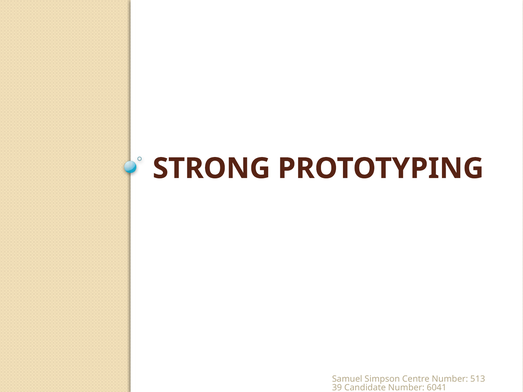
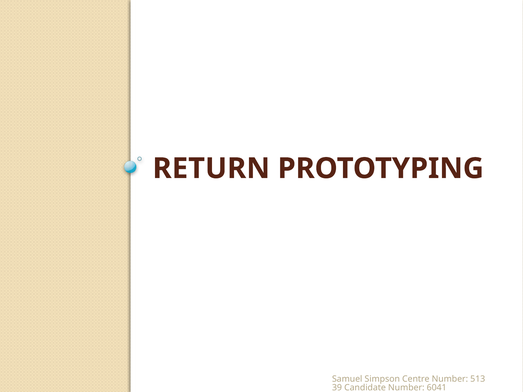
STRONG: STRONG -> RETURN (211, 169)
